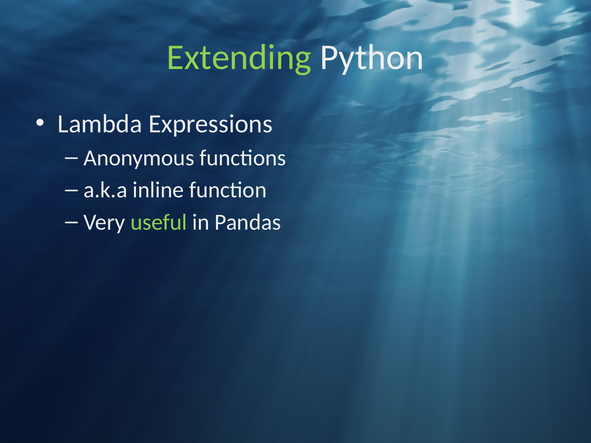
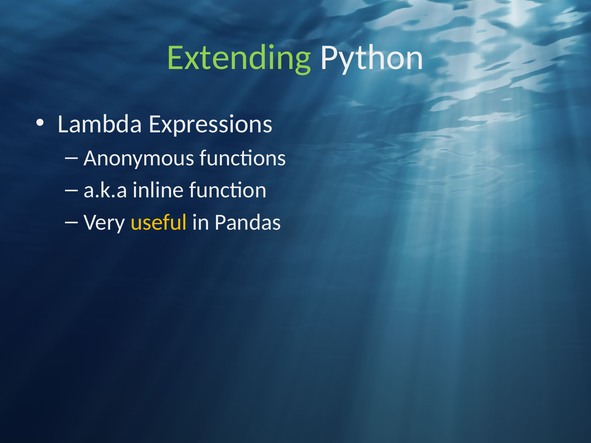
useful colour: light green -> yellow (159, 222)
